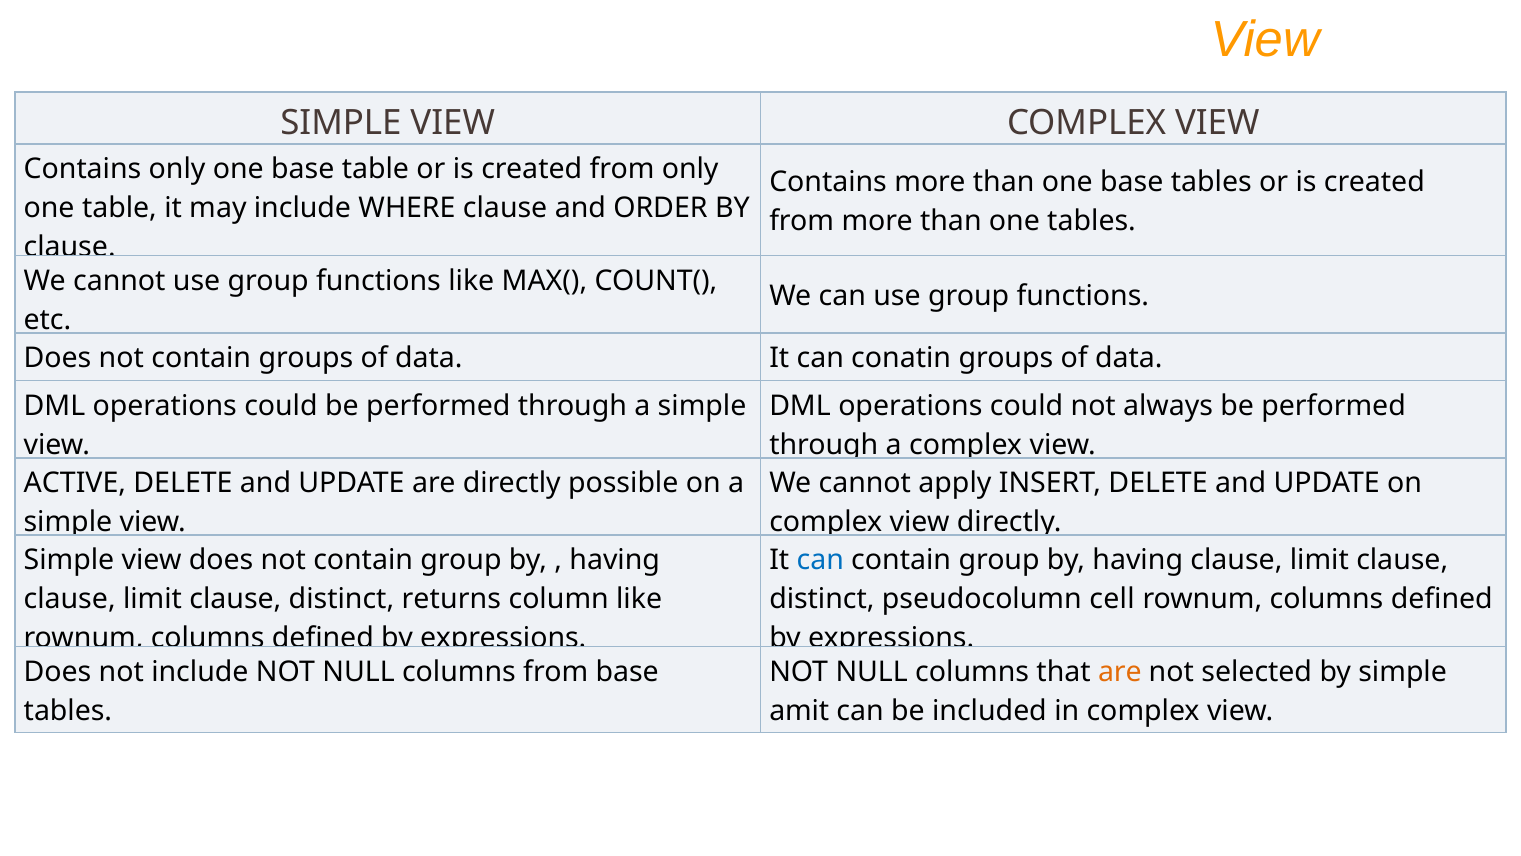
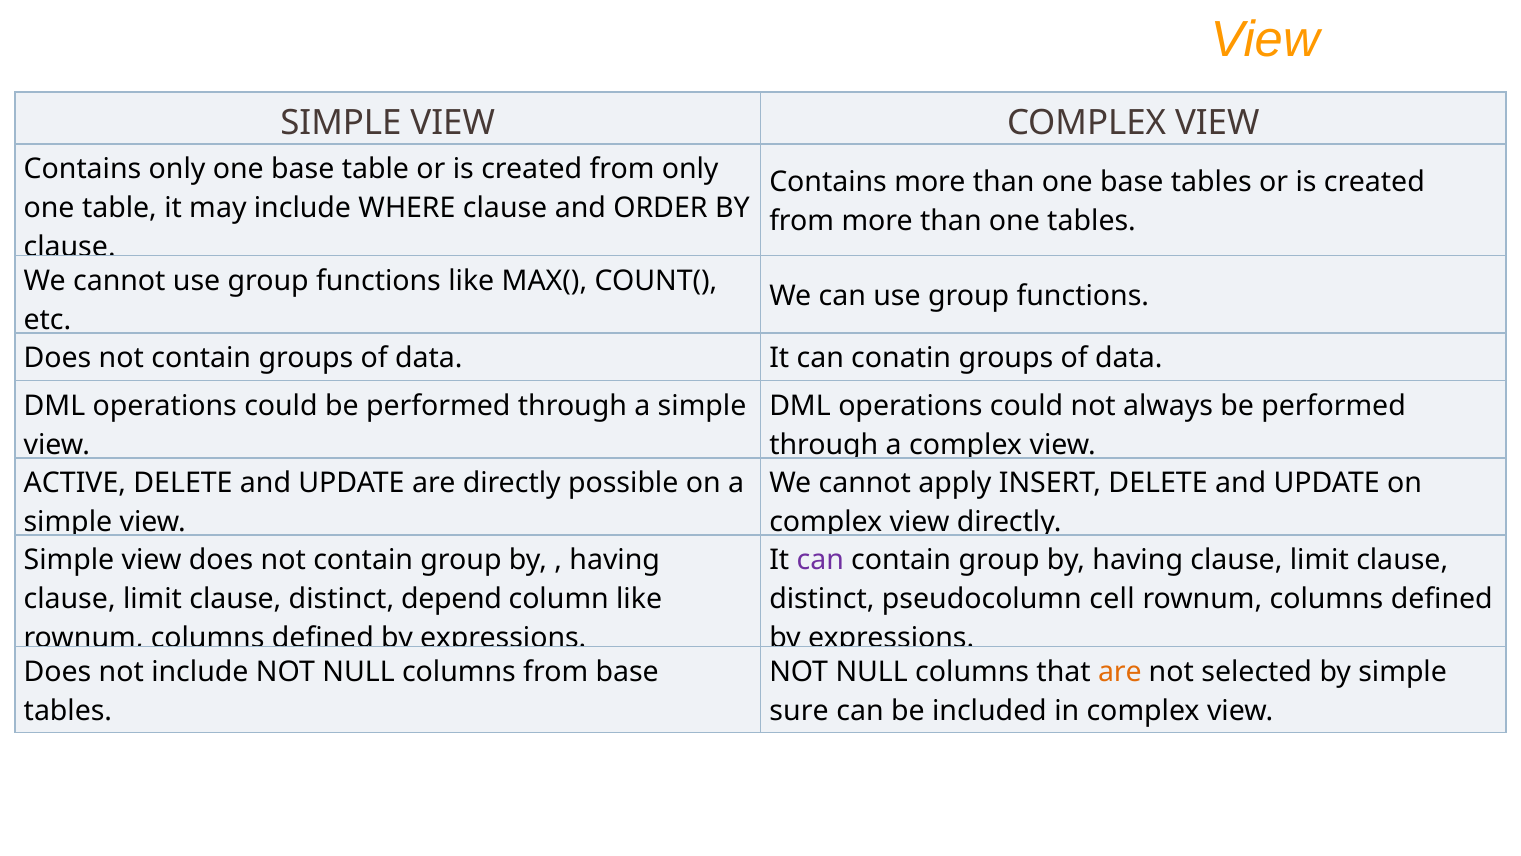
can colour: blue -> purple (820, 560)
returns: returns -> depend (452, 599)
amit: amit -> sure (799, 711)
